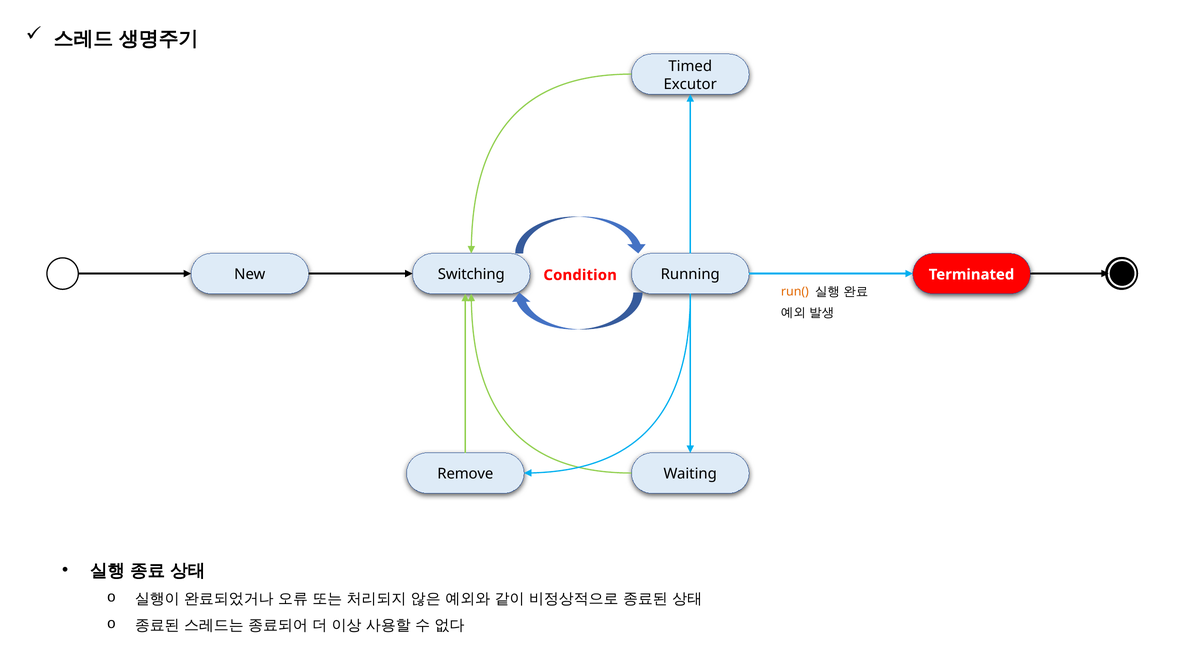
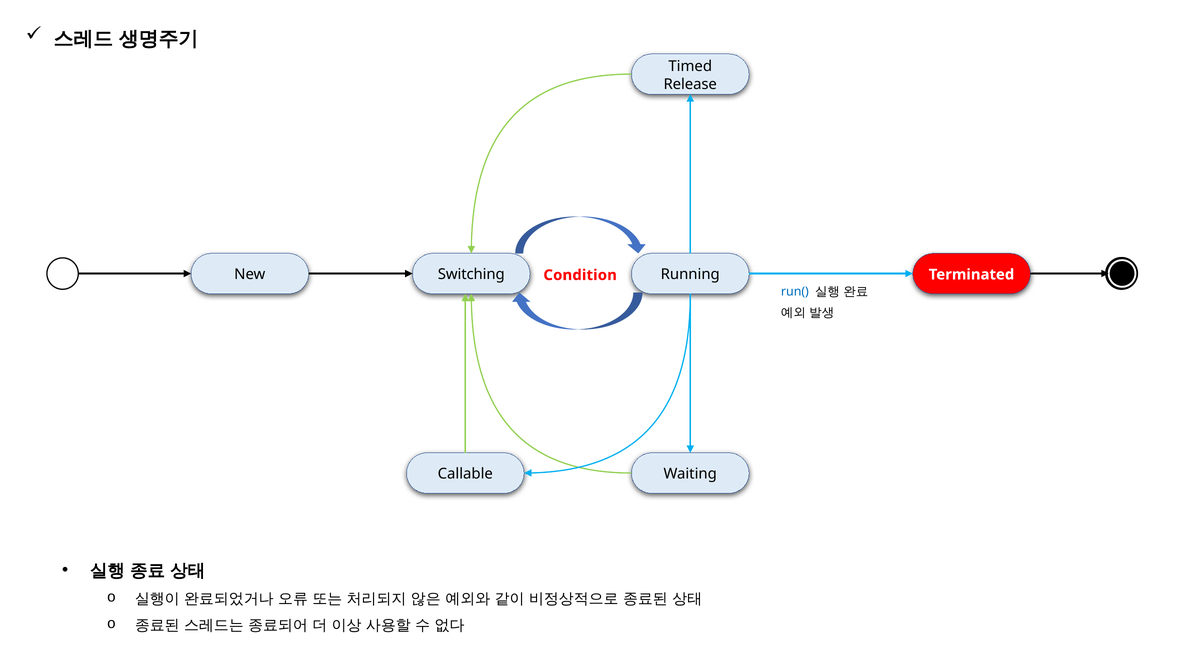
Excutor: Excutor -> Release (690, 84)
run( colour: orange -> blue (795, 292)
Remove: Remove -> Callable (465, 474)
